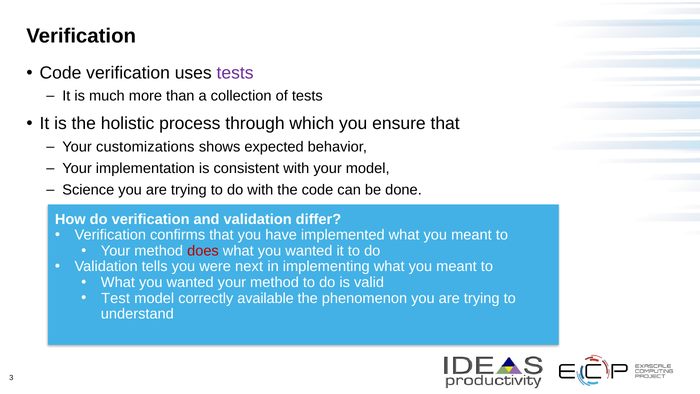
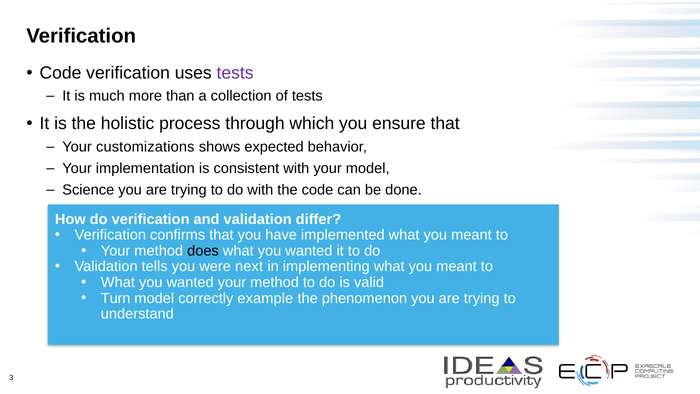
does colour: red -> black (203, 251)
Test: Test -> Turn (116, 298)
available: available -> example (265, 298)
